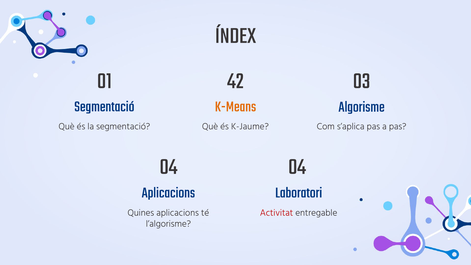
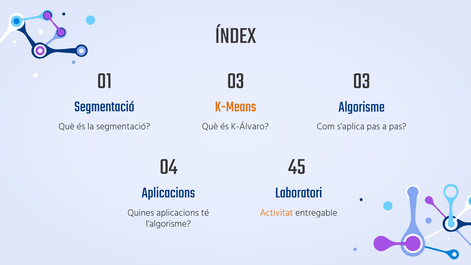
01 42: 42 -> 03 (236, 80)
K-Jaume: K-Jaume -> K-Álvaro (250, 126)
04 04: 04 -> 45 (297, 166)
Activitat colour: red -> orange (277, 213)
